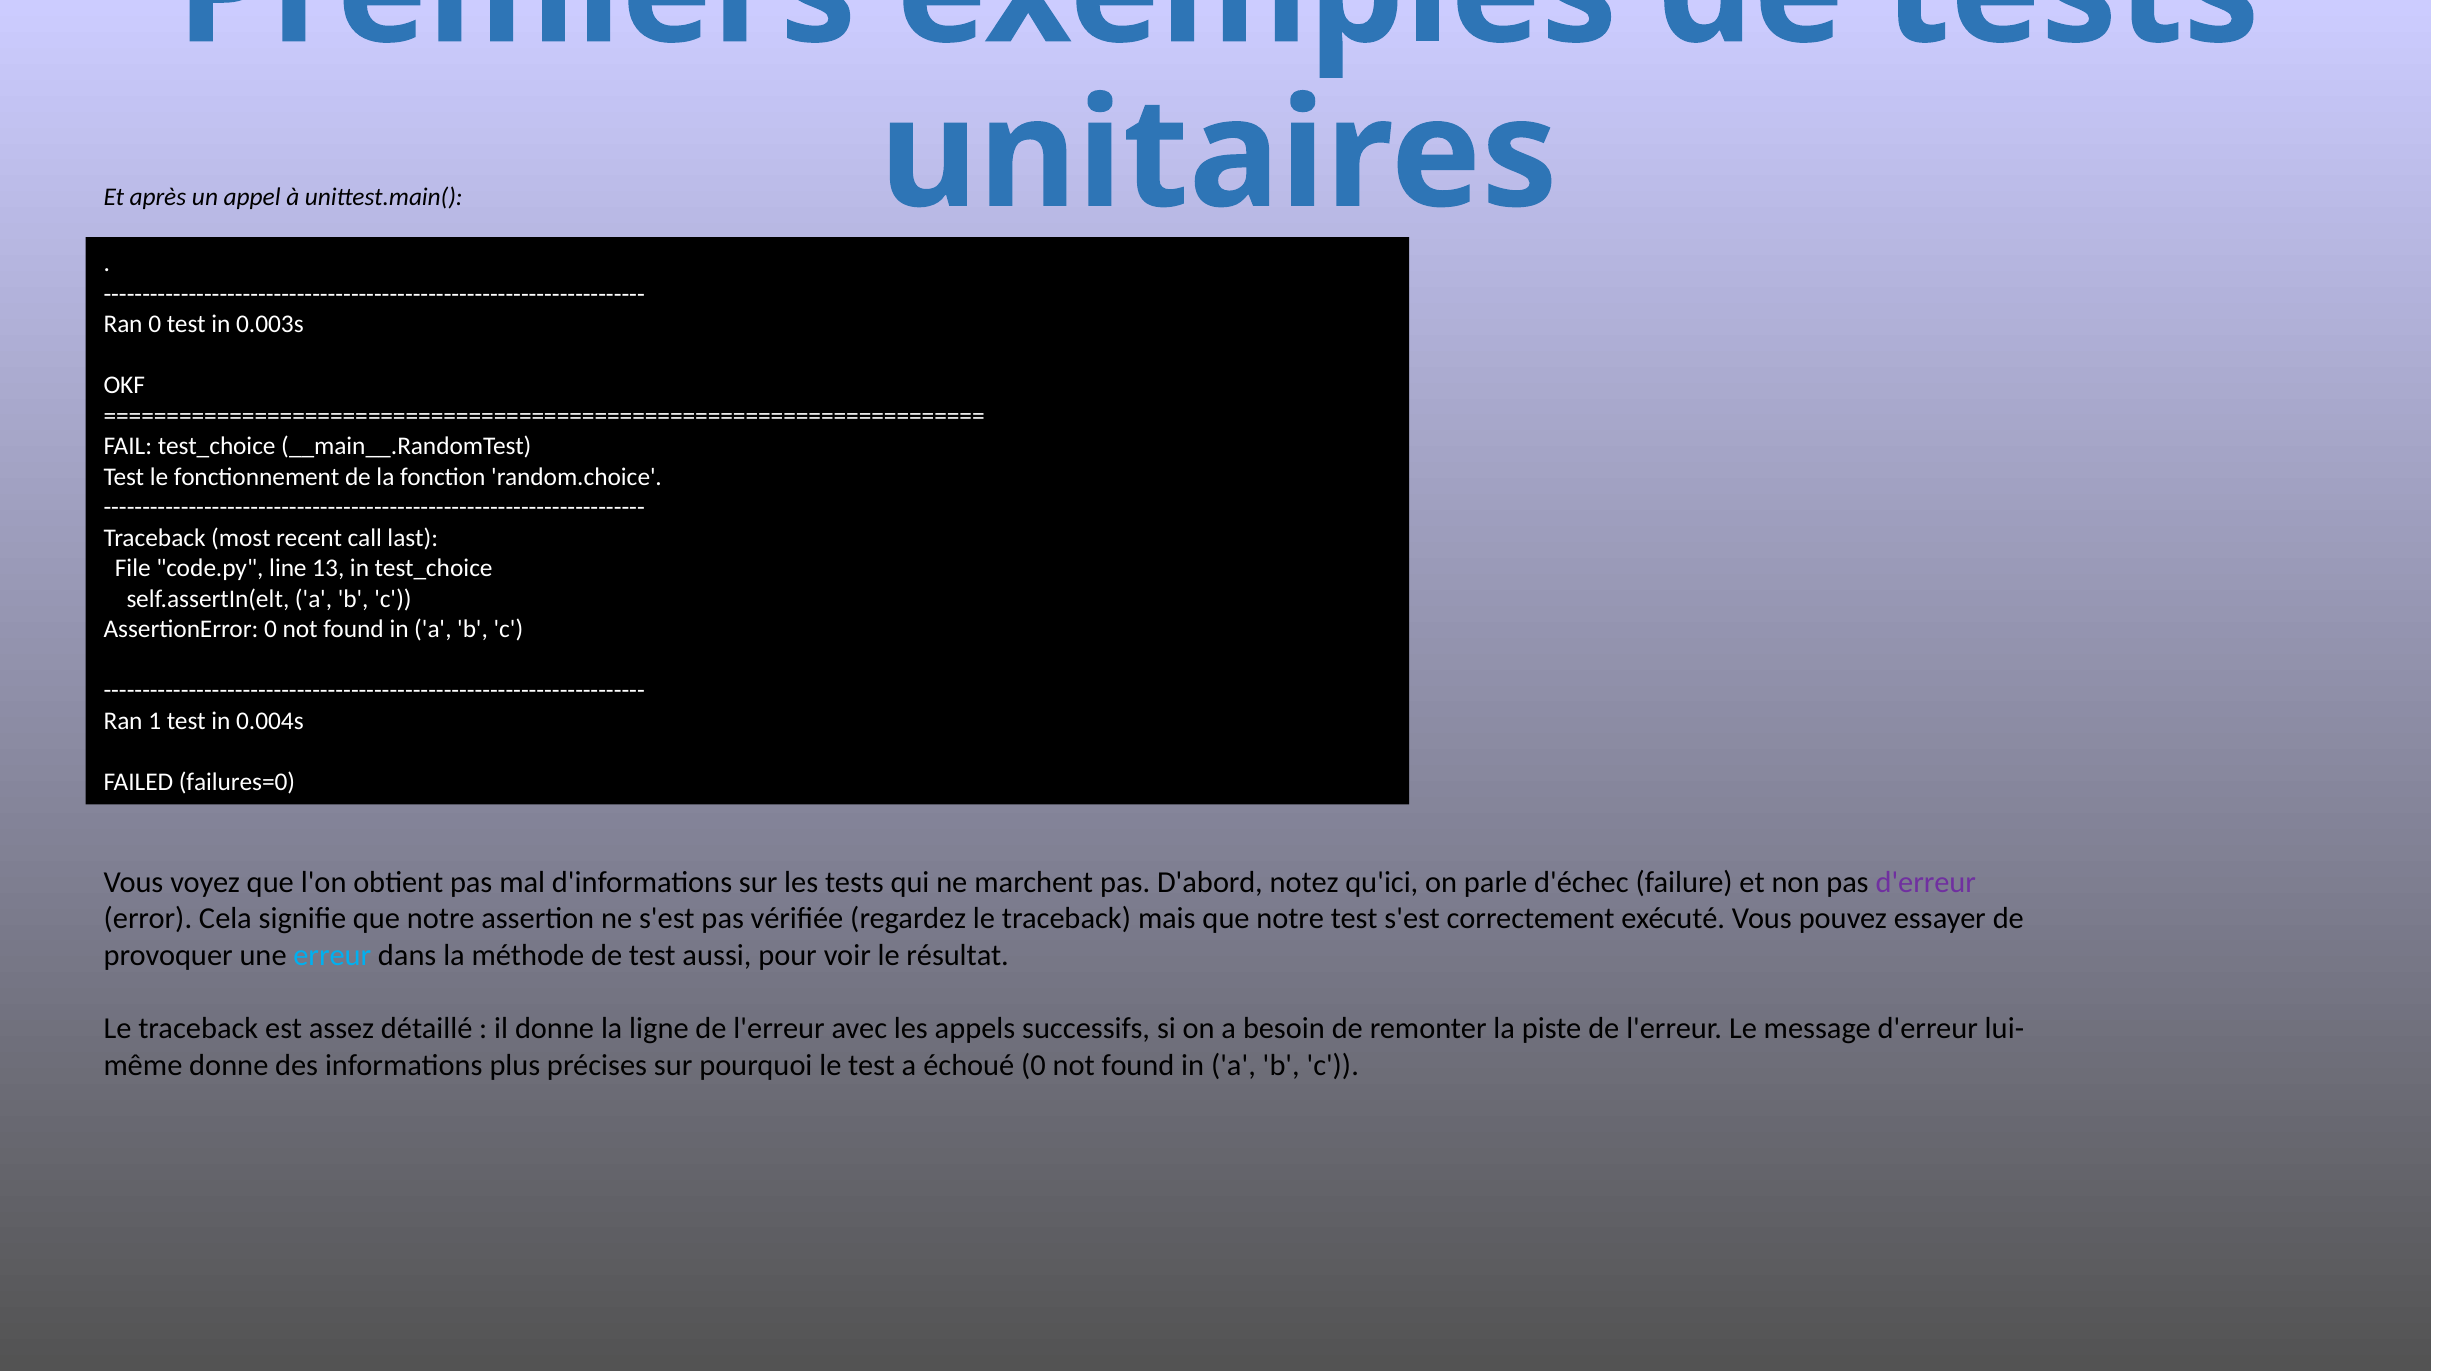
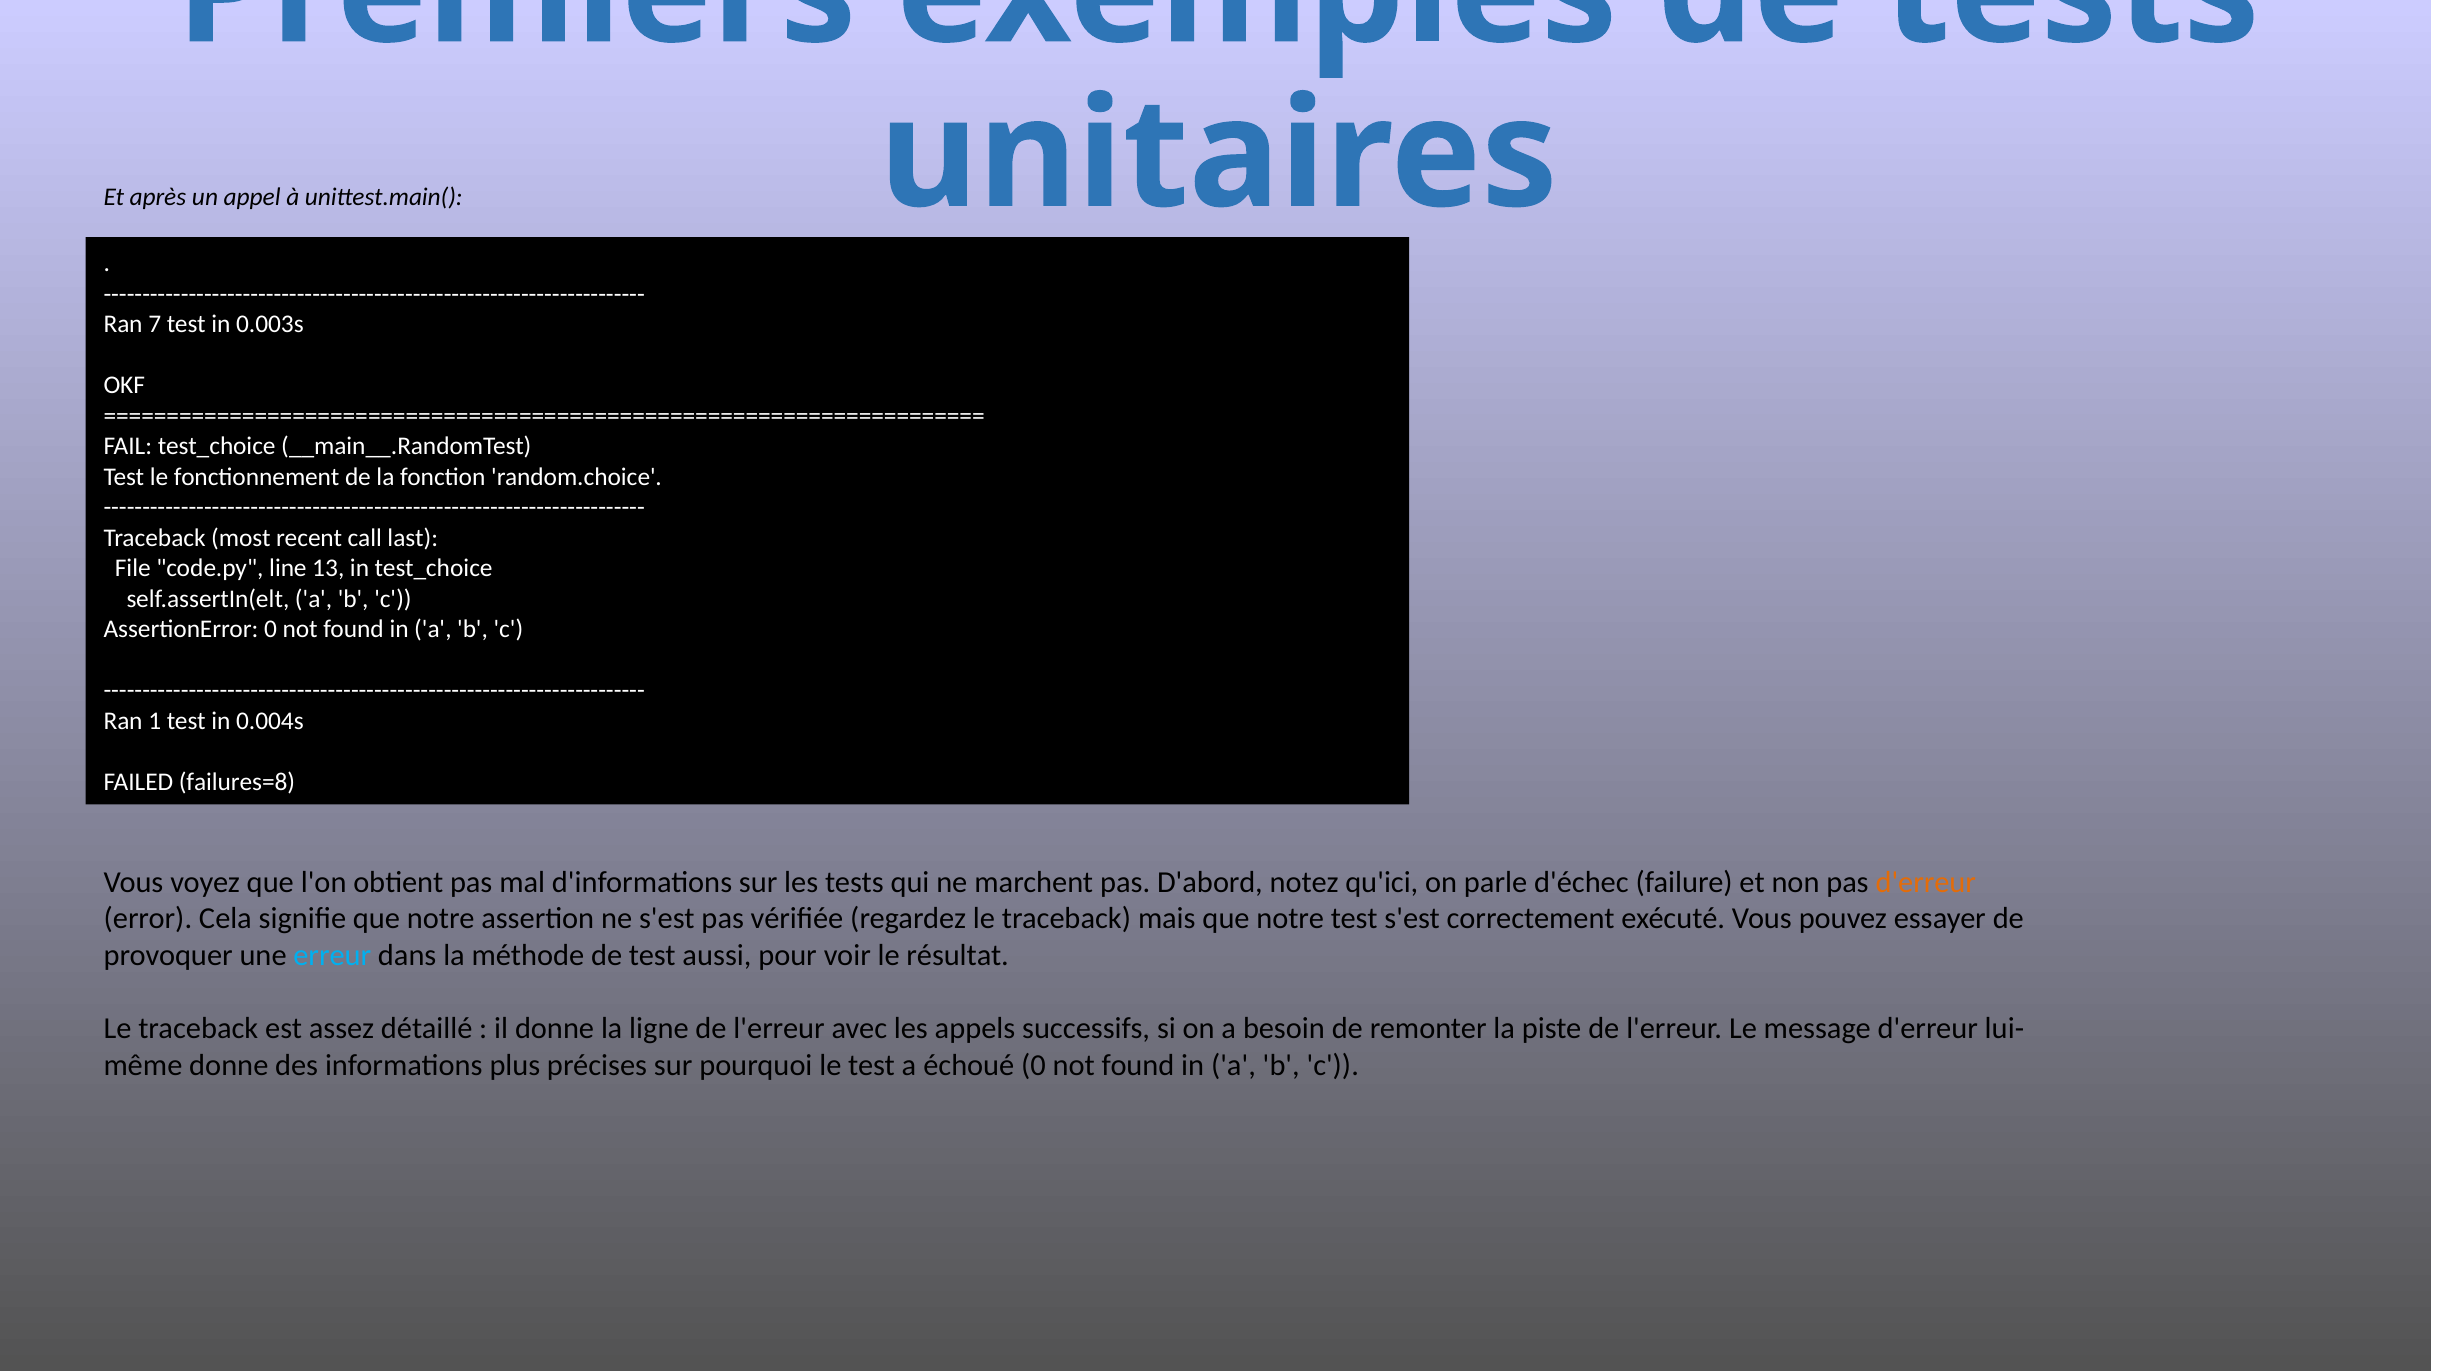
Ran 0: 0 -> 7 (155, 324)
failures=0: failures=0 -> failures=8 (237, 782)
d'erreur colour: purple -> orange (1926, 882)
